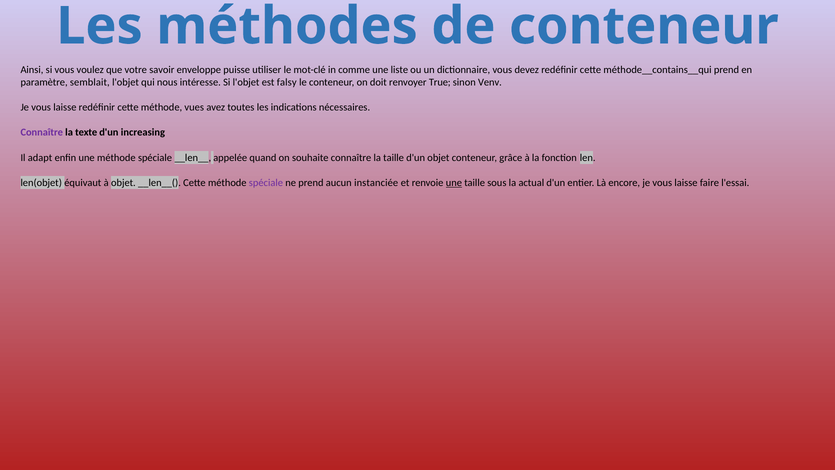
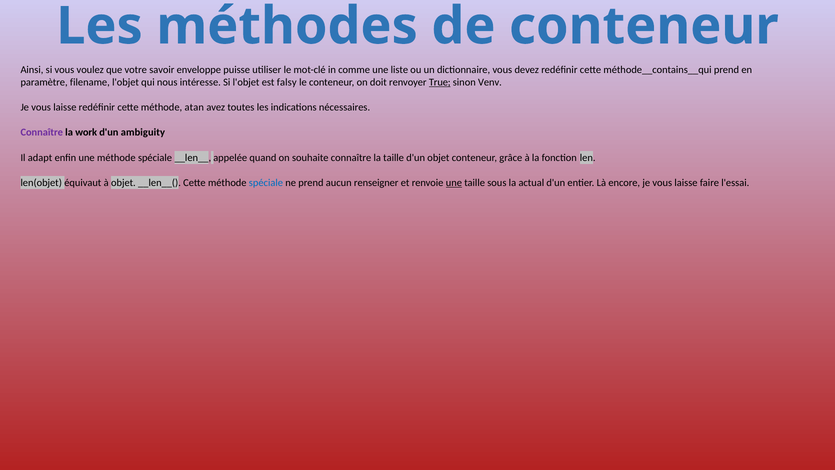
semblait: semblait -> filename (90, 82)
True underline: none -> present (440, 82)
vues: vues -> atan (194, 107)
texte: texte -> work (86, 132)
increasing: increasing -> ambiguity (143, 132)
spéciale colour: purple -> blue (266, 183)
instanciée: instanciée -> renseigner (376, 183)
